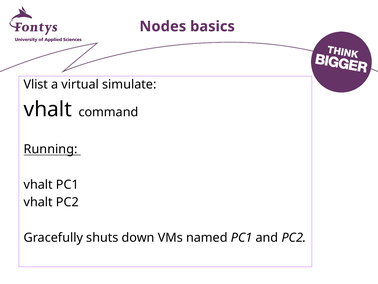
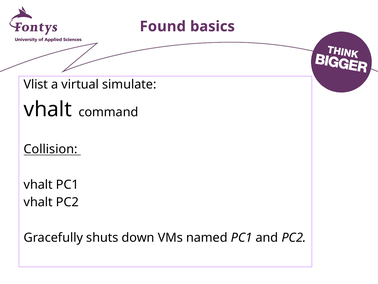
Nodes: Nodes -> Found (163, 26)
Running: Running -> Collision (51, 149)
